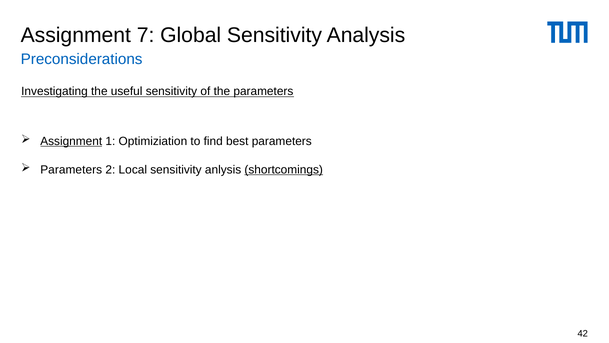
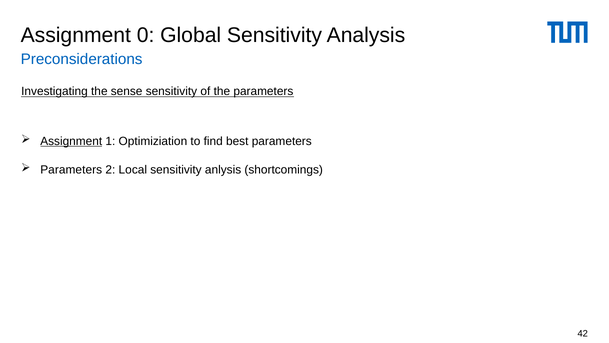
7: 7 -> 0 (146, 35)
useful: useful -> sense (127, 91)
shortcomings underline: present -> none (284, 170)
